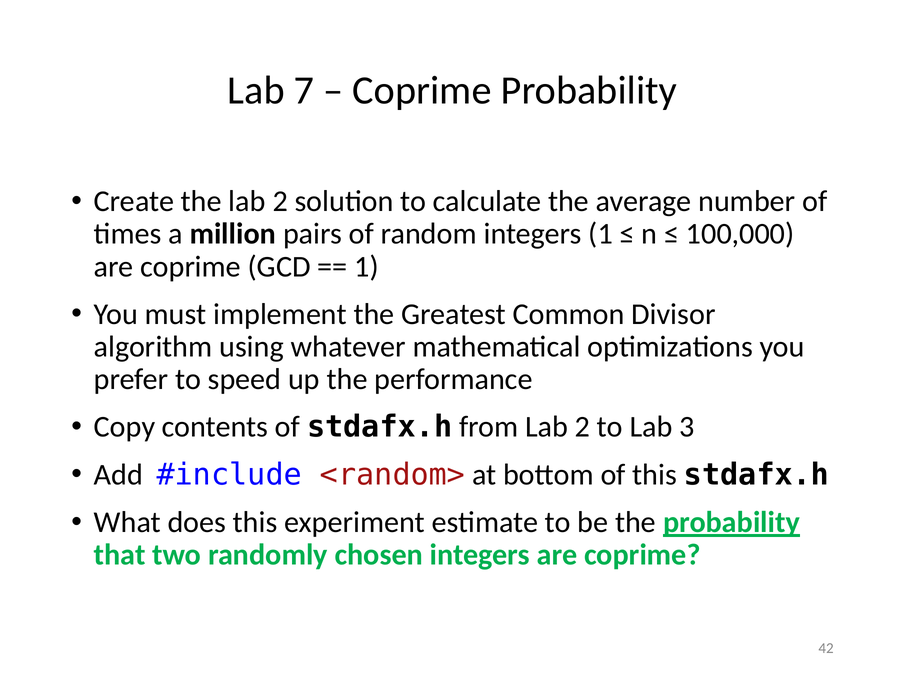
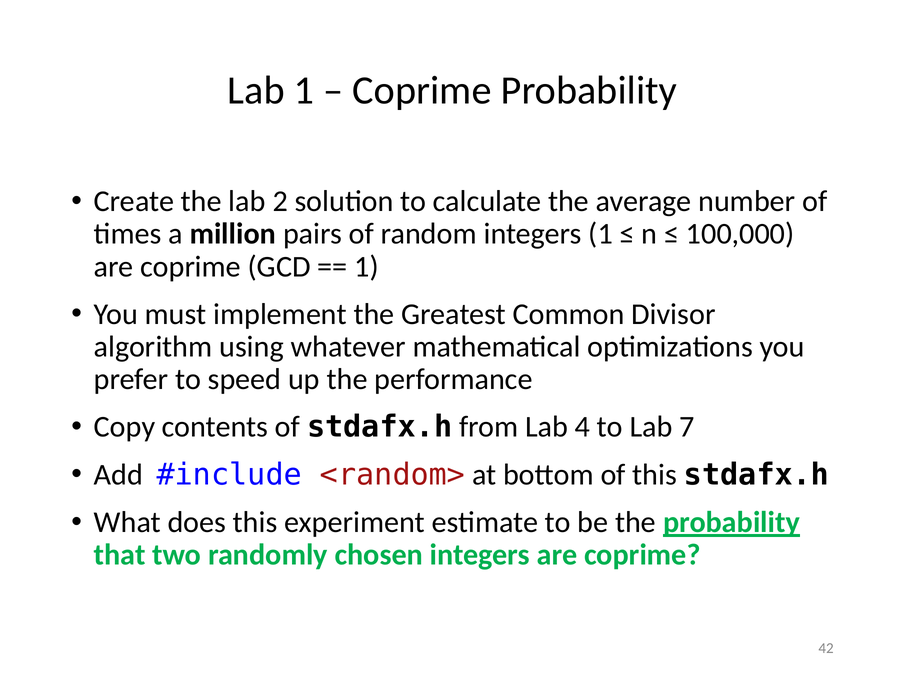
Lab 7: 7 -> 1 (304, 90)
from Lab 2: 2 -> 4 (583, 427)
3: 3 -> 7 (687, 427)
